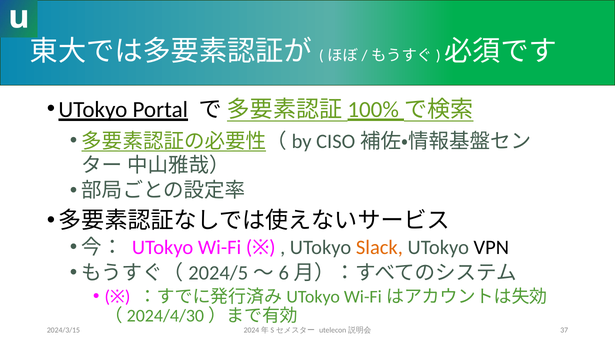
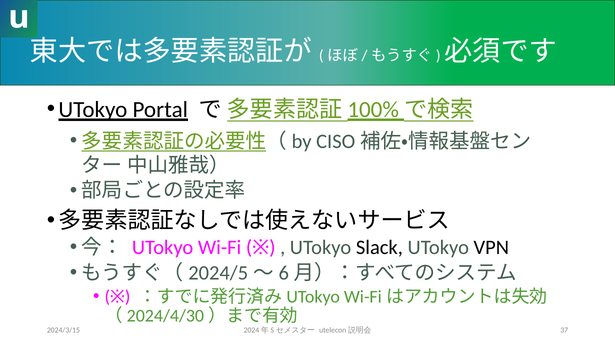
Slack colour: orange -> black (379, 247)
